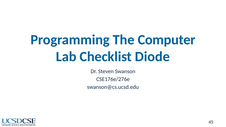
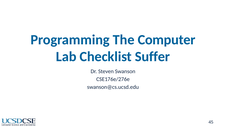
Diode: Diode -> Suffer (152, 57)
